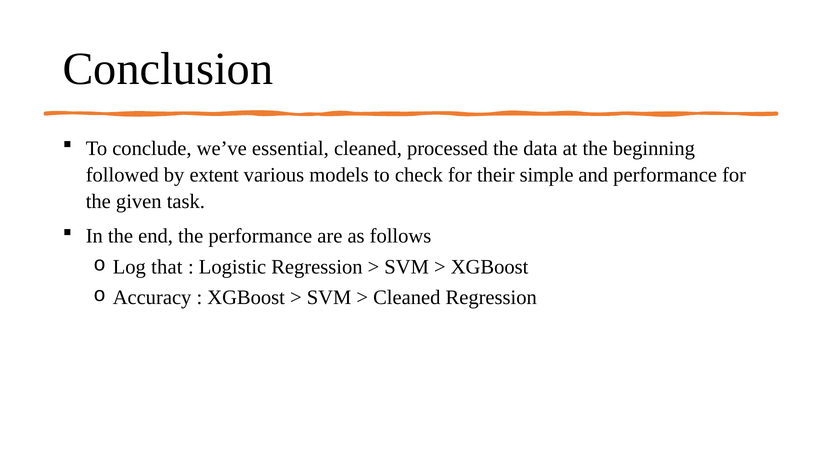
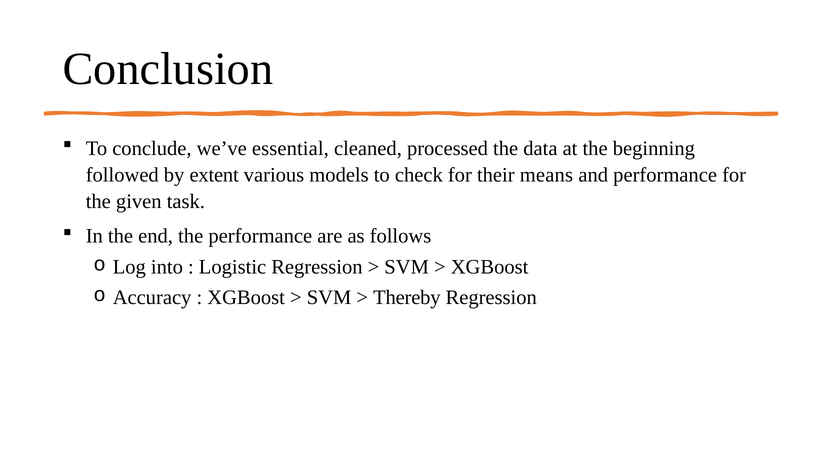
simple: simple -> means (546, 175)
that: that -> into (167, 267)
Cleaned: Cleaned -> Thereby (407, 298)
